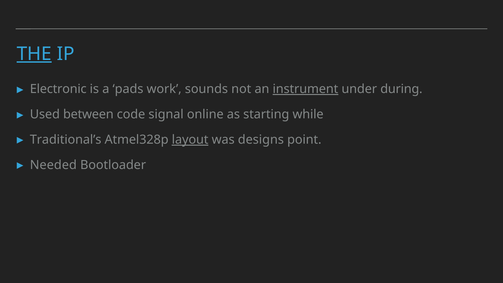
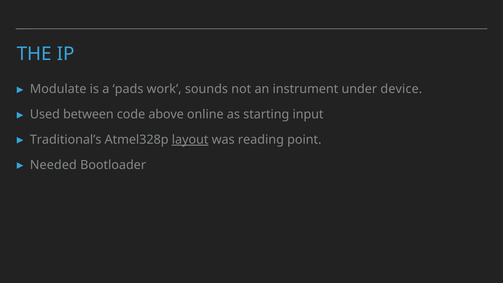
THE underline: present -> none (34, 54)
Electronic: Electronic -> Modulate (58, 89)
instrument underline: present -> none (305, 89)
during: during -> device (401, 89)
signal: signal -> above (166, 114)
while: while -> input (308, 114)
designs: designs -> reading (261, 140)
